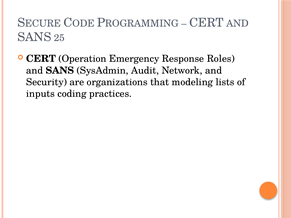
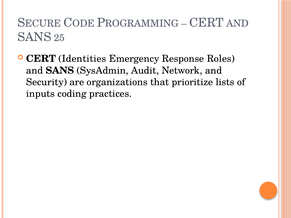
Operation: Operation -> Identities (82, 59)
modeling: modeling -> prioritize (192, 82)
